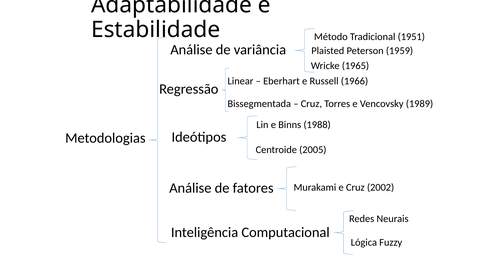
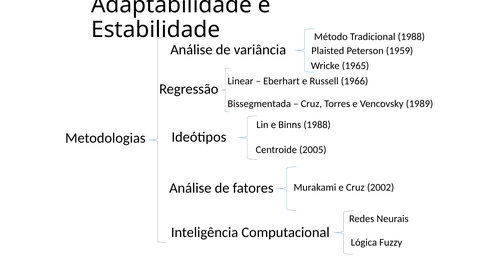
Tradicional 1951: 1951 -> 1988 (411, 37)
